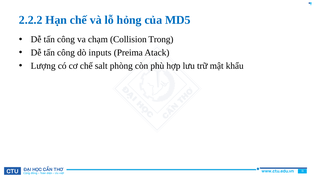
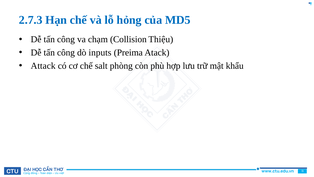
2.2.2: 2.2.2 -> 2.7.3 (31, 20)
Trong: Trong -> Thiệu (161, 39)
Lượng: Lượng -> Attack (43, 66)
